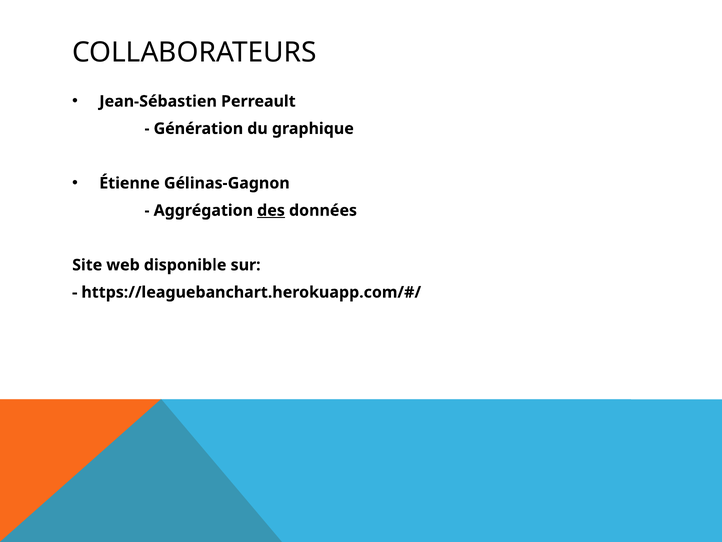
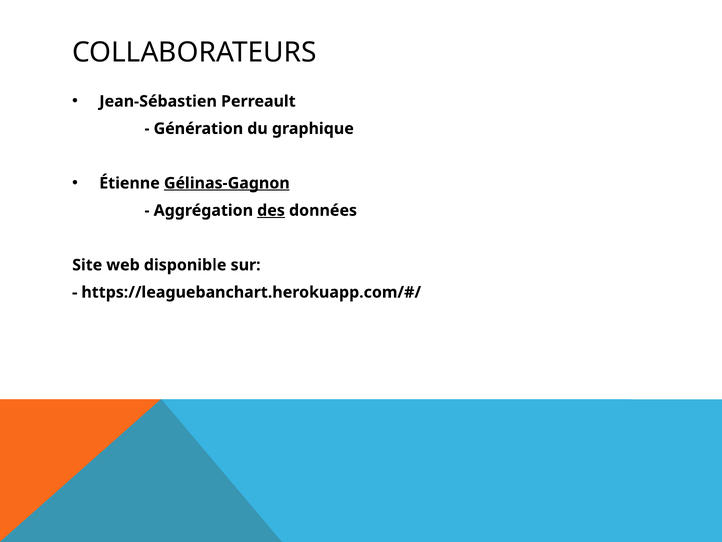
Gélinas-Gagnon underline: none -> present (227, 183)
